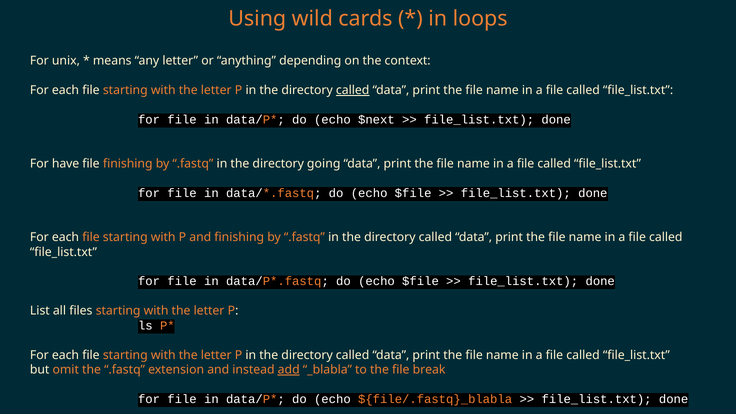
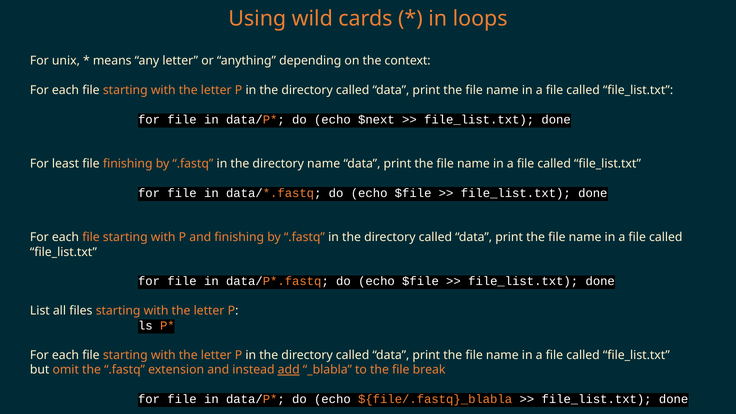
called underline: present -> none (353, 90)
have: have -> least (66, 164)
directory going: going -> name (324, 164)
